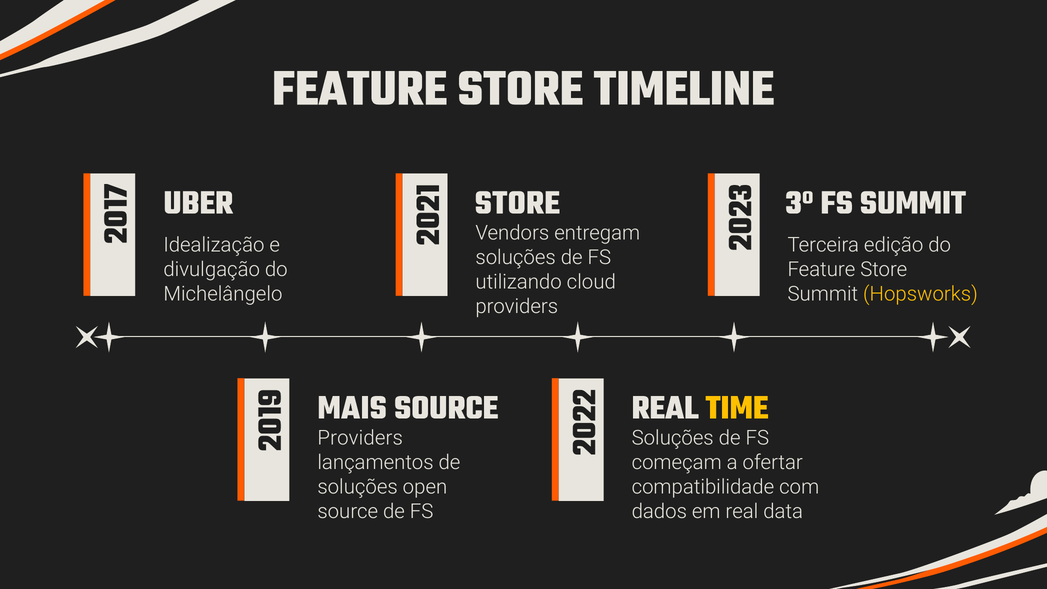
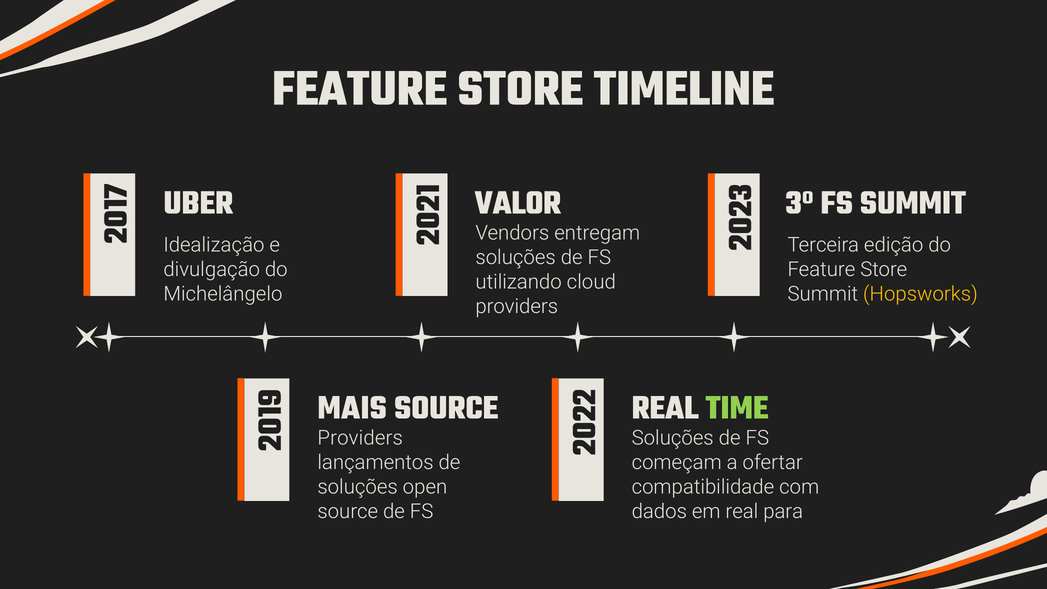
STORE: STORE -> VALOR (518, 202)
TIME colour: yellow -> light green (737, 407)
data: data -> para (783, 511)
